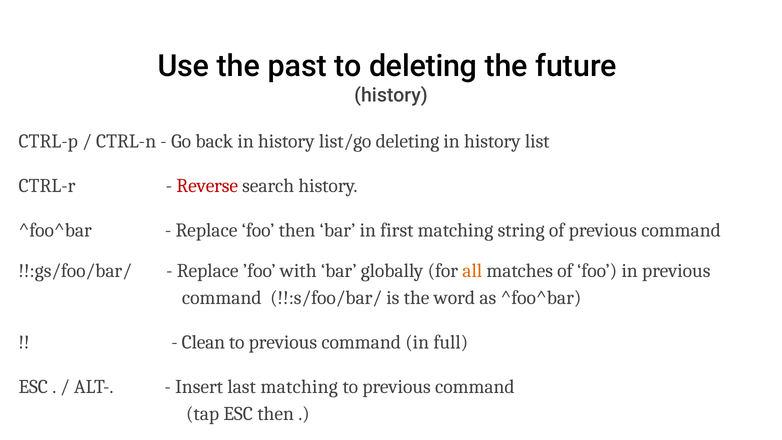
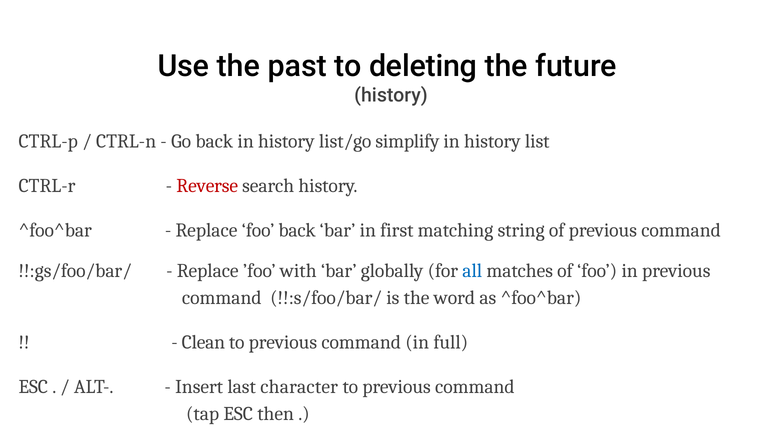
list/go deleting: deleting -> simplify (408, 141)
foo then: then -> back (297, 230)
all colour: orange -> blue (472, 271)
last matching: matching -> character (299, 386)
